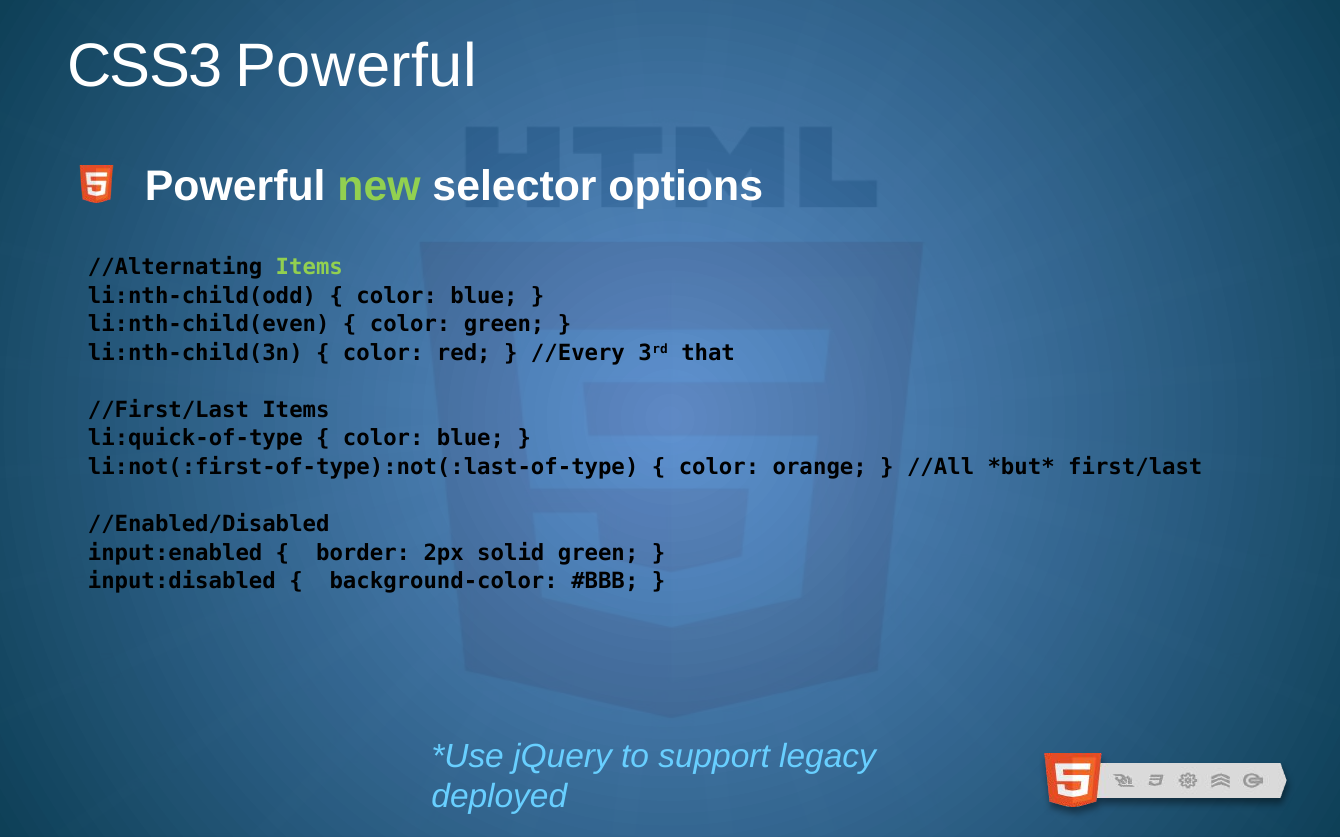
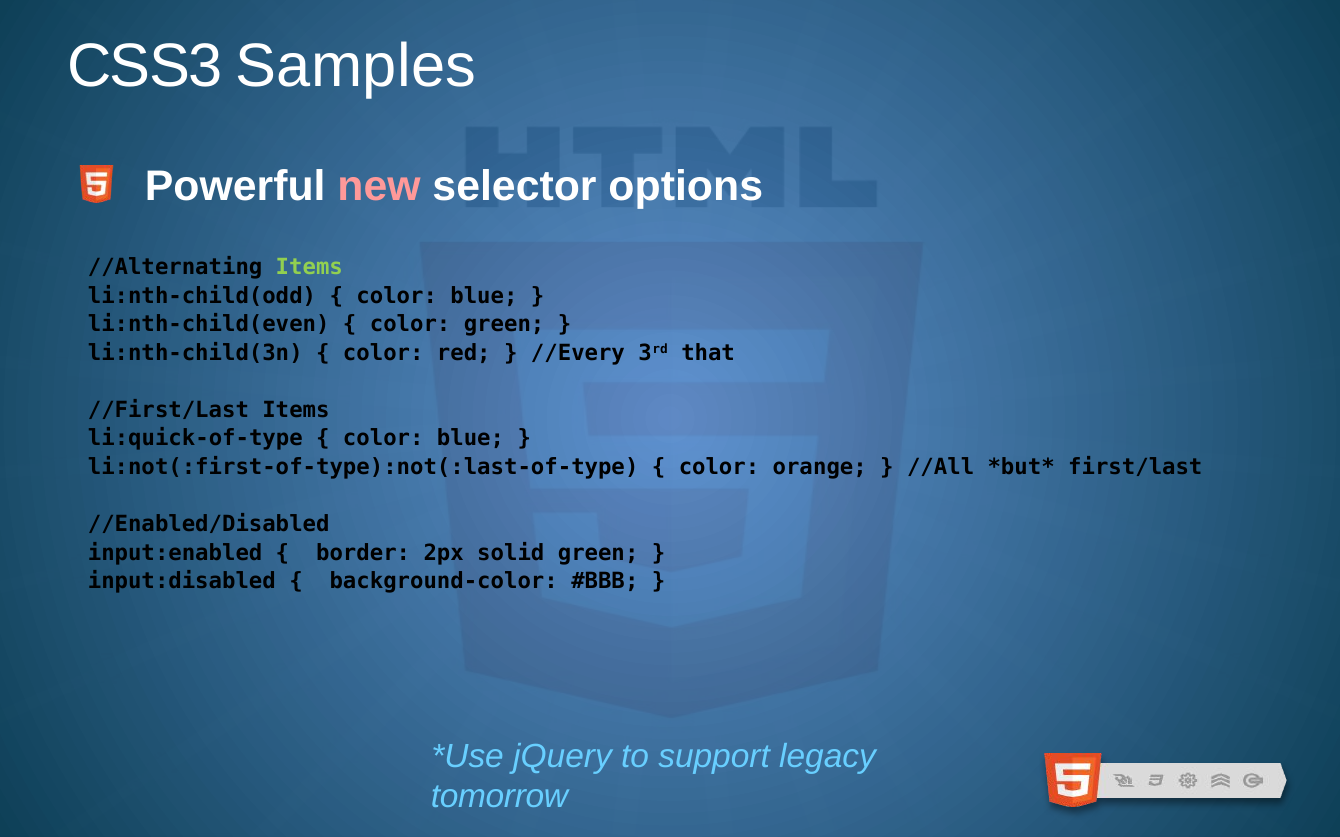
CSS3 Powerful: Powerful -> Samples (356, 66)
new colour: light green -> pink (379, 186)
deployed: deployed -> tomorrow (499, 797)
